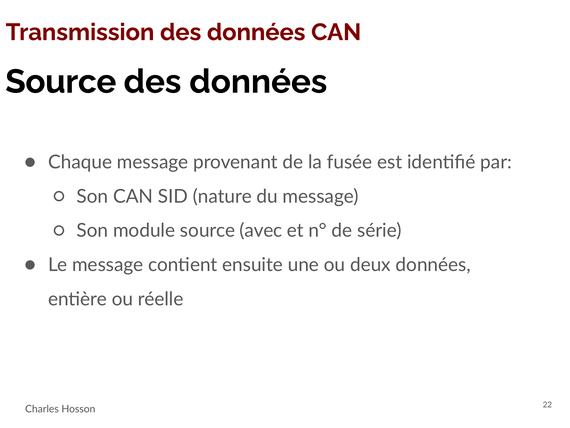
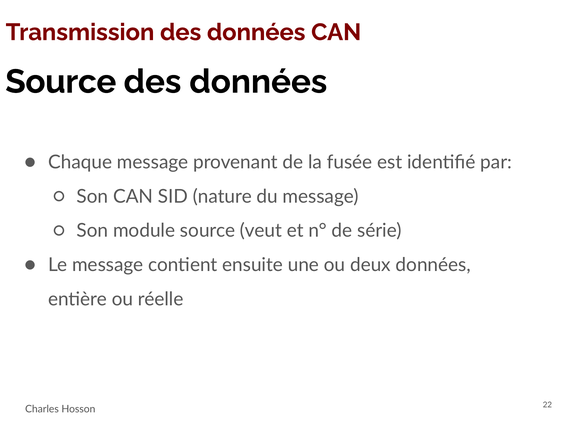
avec: avec -> veut (261, 230)
